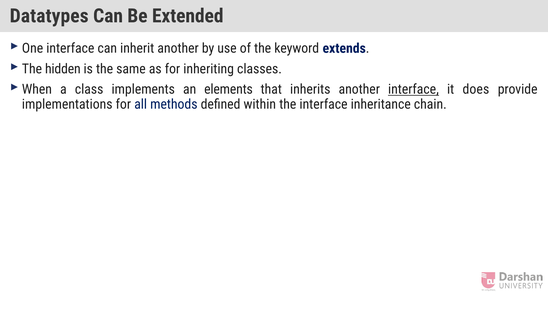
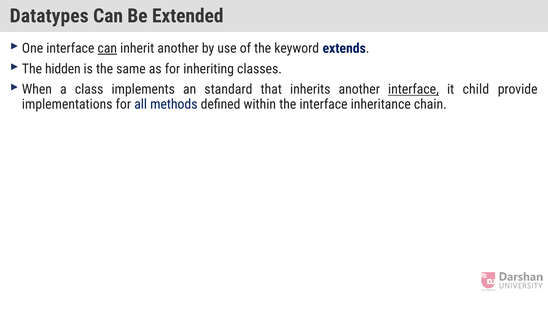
can underline: none -> present (107, 48)
elements: elements -> standard (228, 89)
does: does -> child (476, 89)
